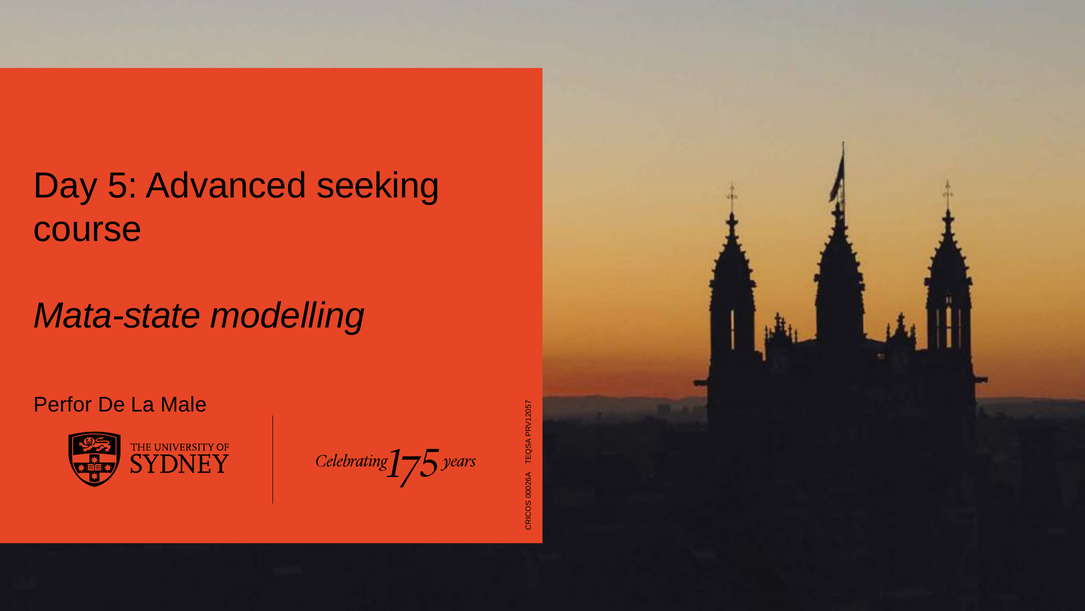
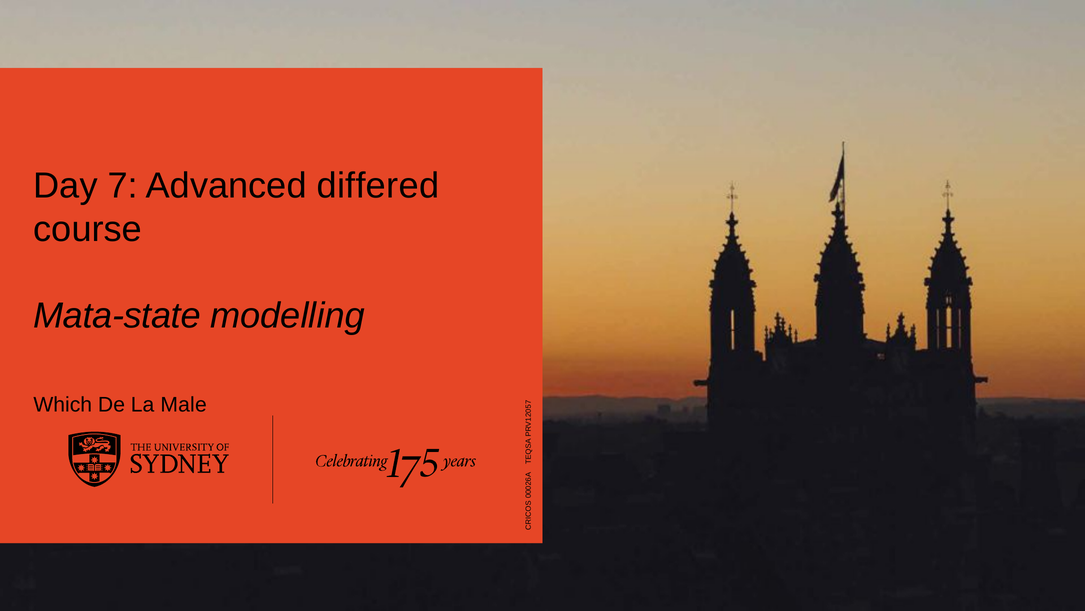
Day 5: 5 -> 7 (123, 185)
seeking: seeking -> differed (378, 185)
Perfor: Perfor -> Which (63, 404)
